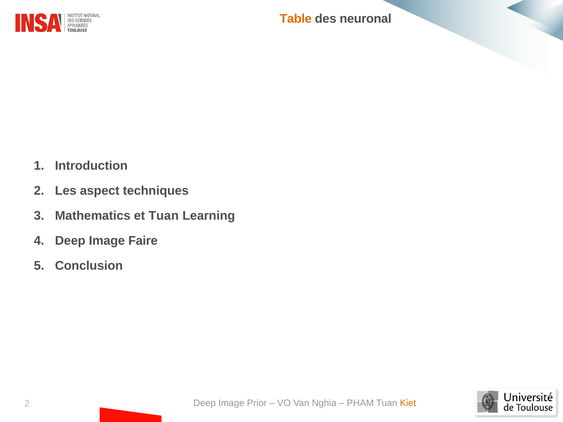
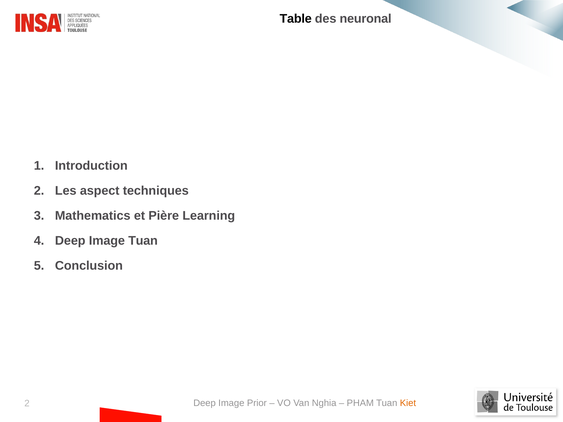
Table colour: orange -> black (296, 19)
et Tuan: Tuan -> Pière (164, 216)
Image Faire: Faire -> Tuan (143, 241)
